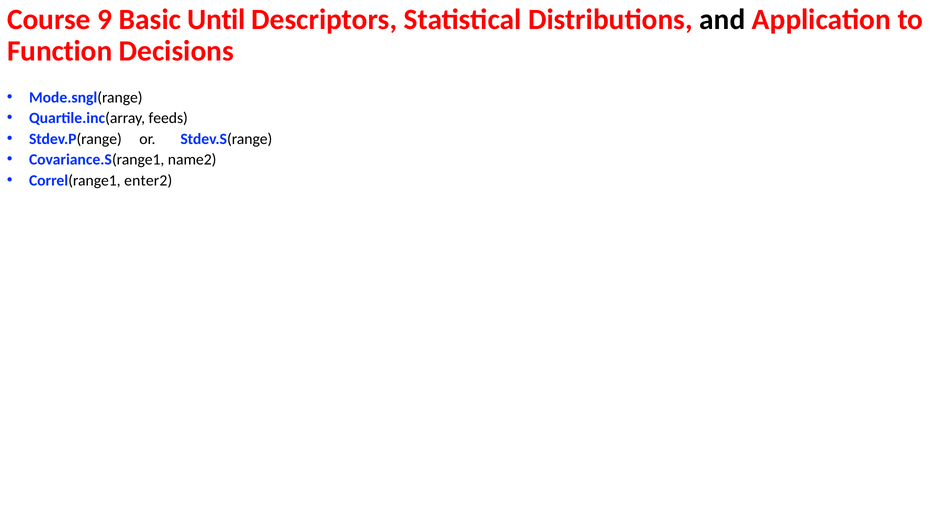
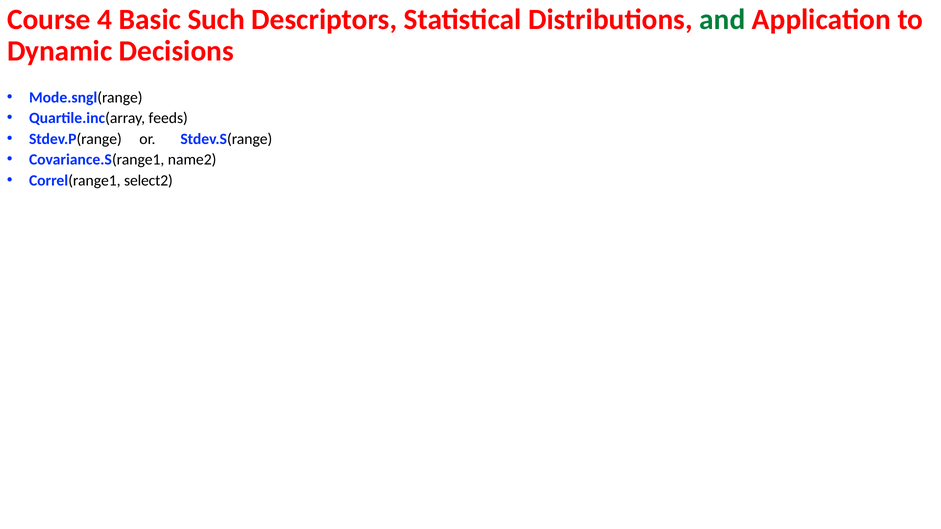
9: 9 -> 4 (105, 20)
Until: Until -> Such (216, 20)
and colour: black -> green (722, 20)
Function: Function -> Dynamic (60, 51)
enter2: enter2 -> select2 (148, 181)
